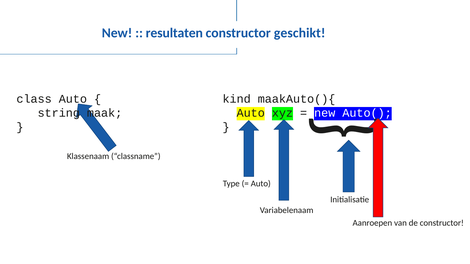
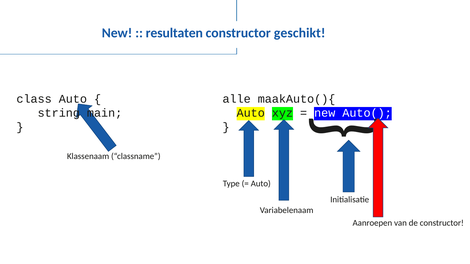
kind: kind -> alle (237, 99)
maak: maak -> main (105, 113)
